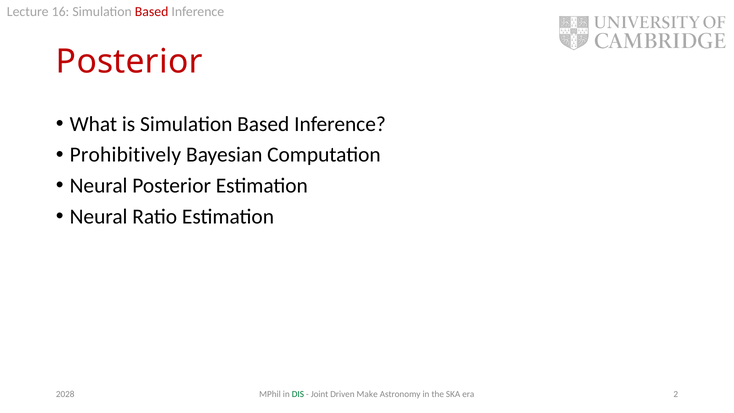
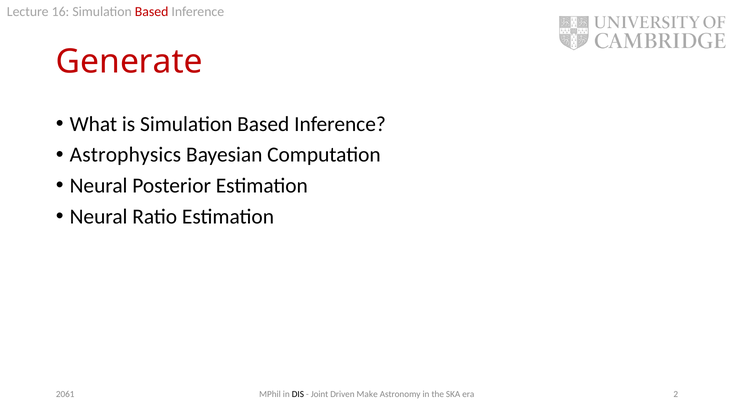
Posterior: Posterior -> Generate (129, 62)
Prohibitively: Prohibitively -> Astrophysics (125, 155)
DIS colour: green -> black (298, 394)
2028: 2028 -> 2061 (65, 394)
